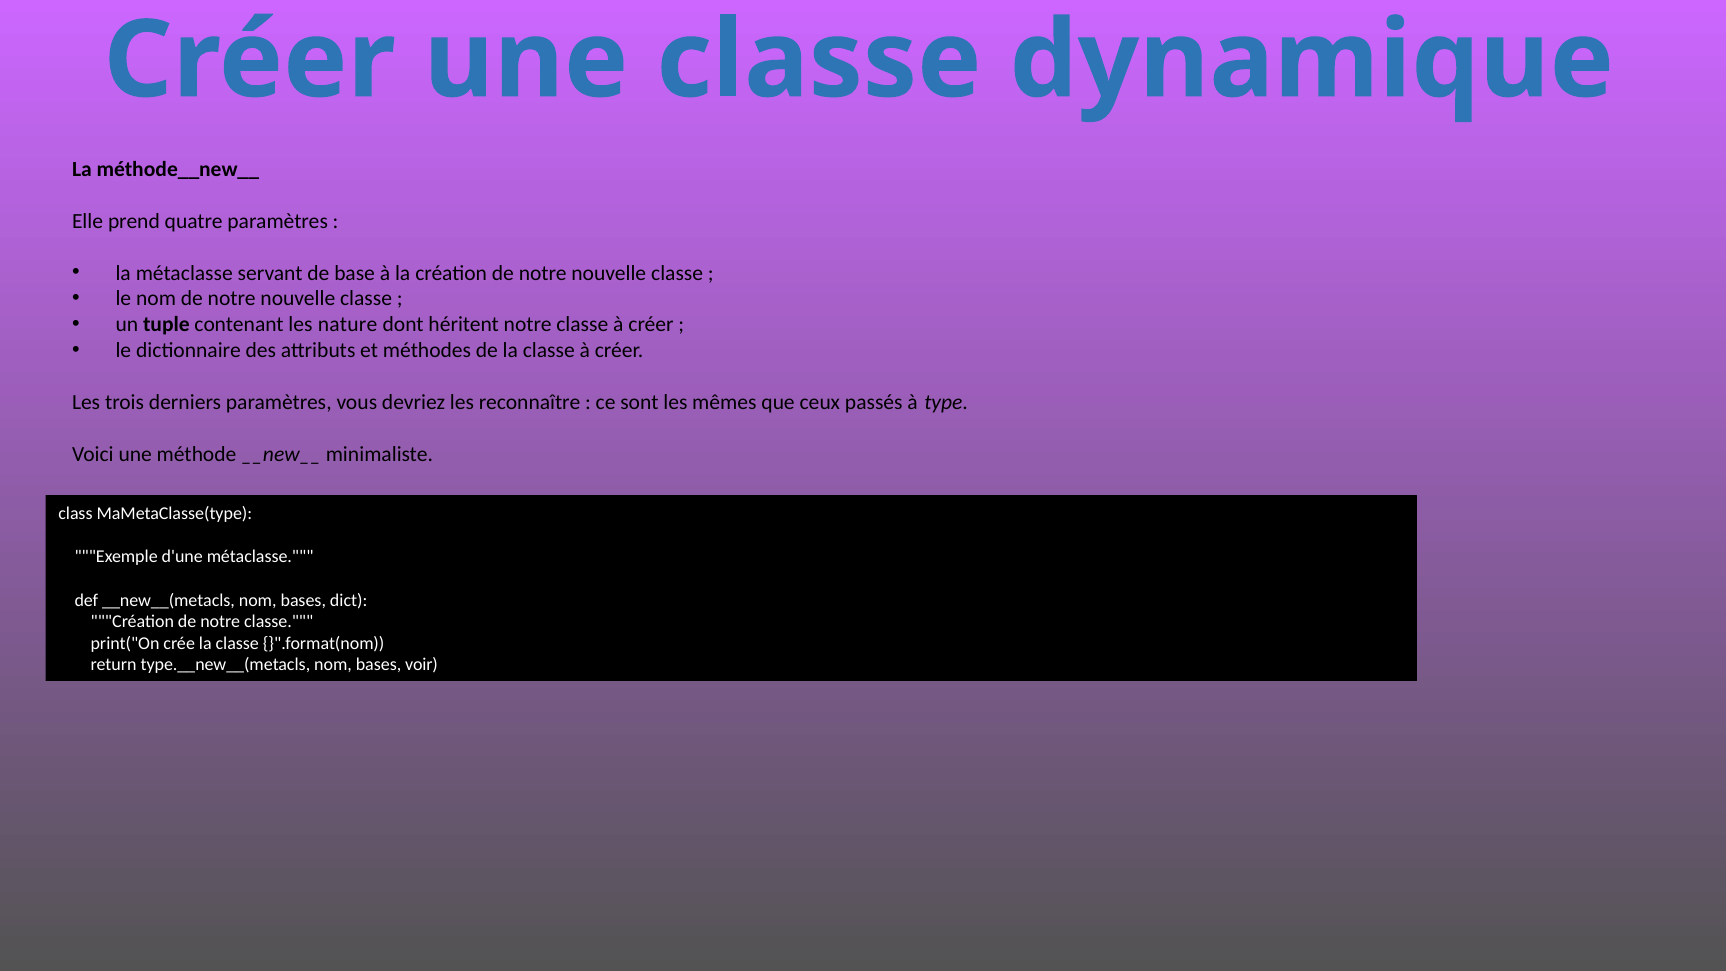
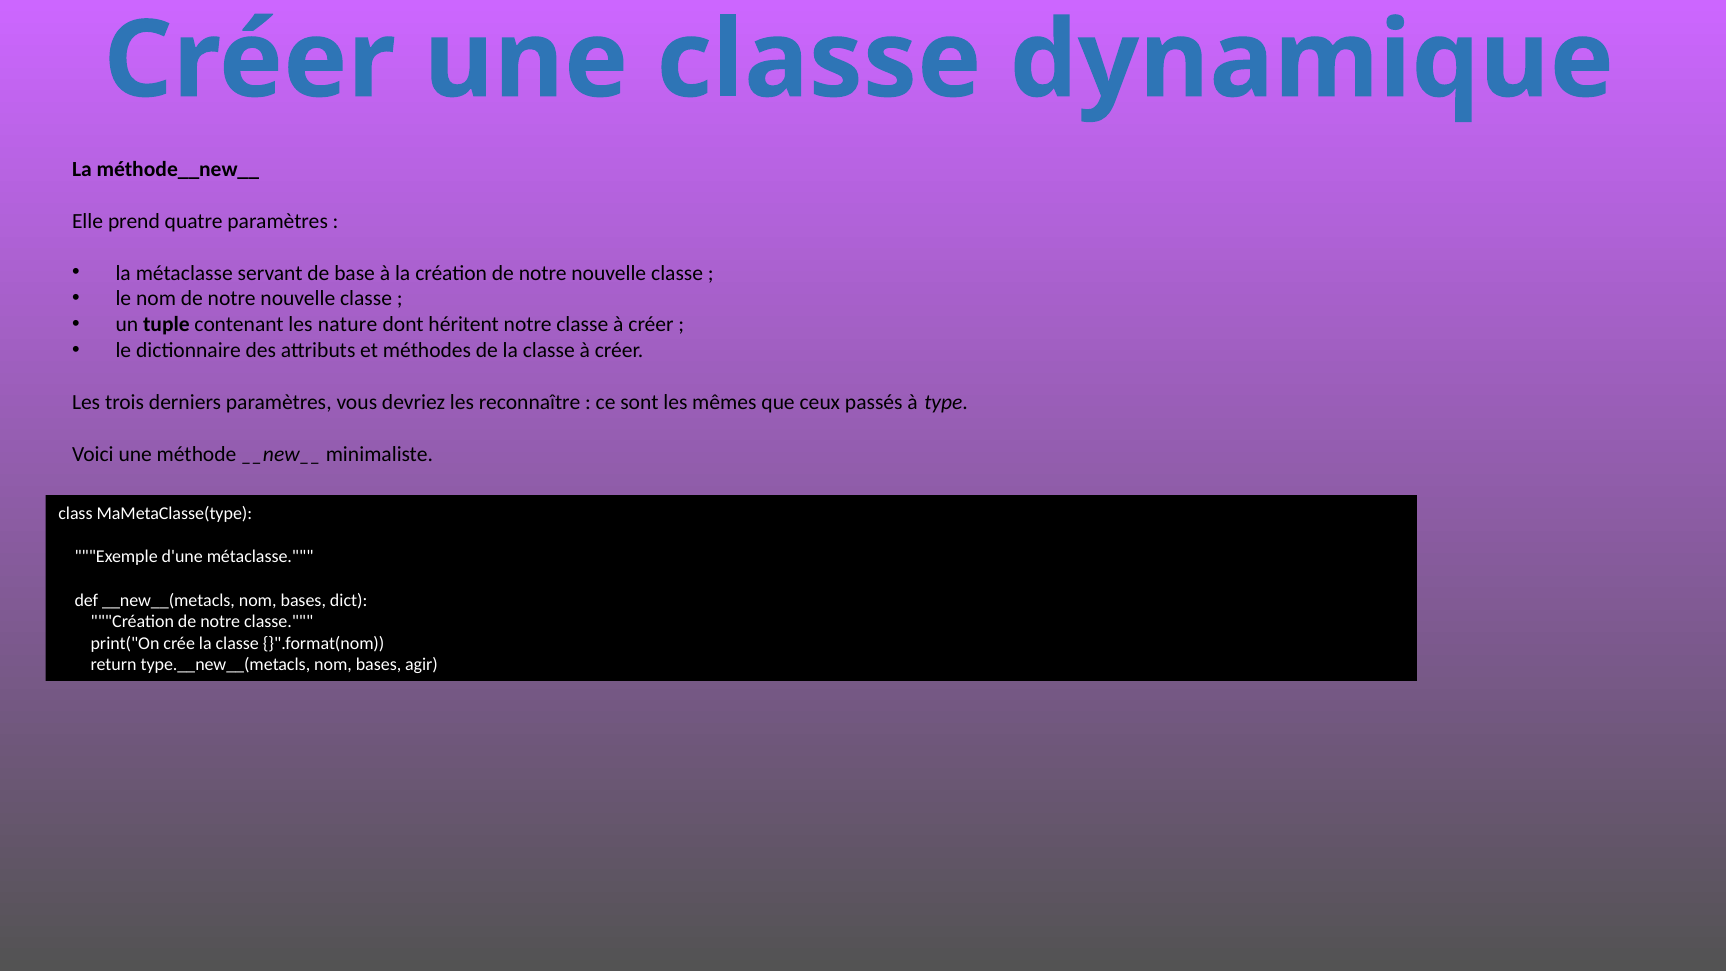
voir: voir -> agir (421, 665)
